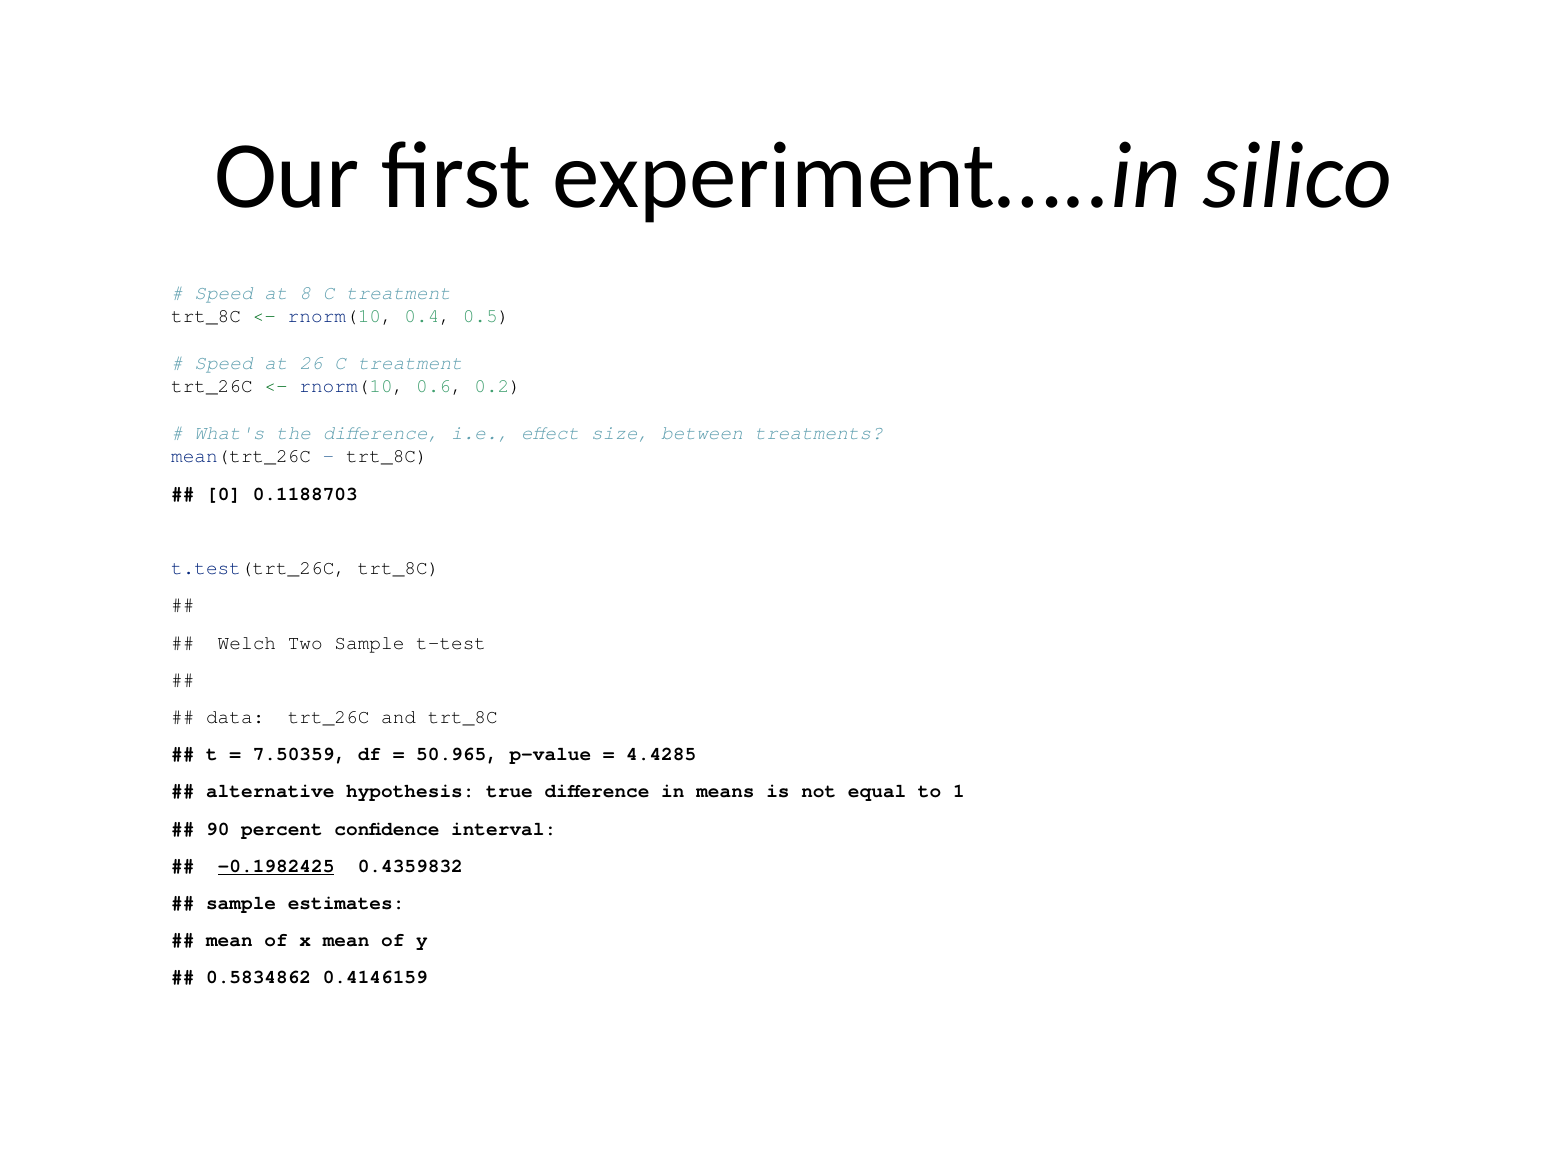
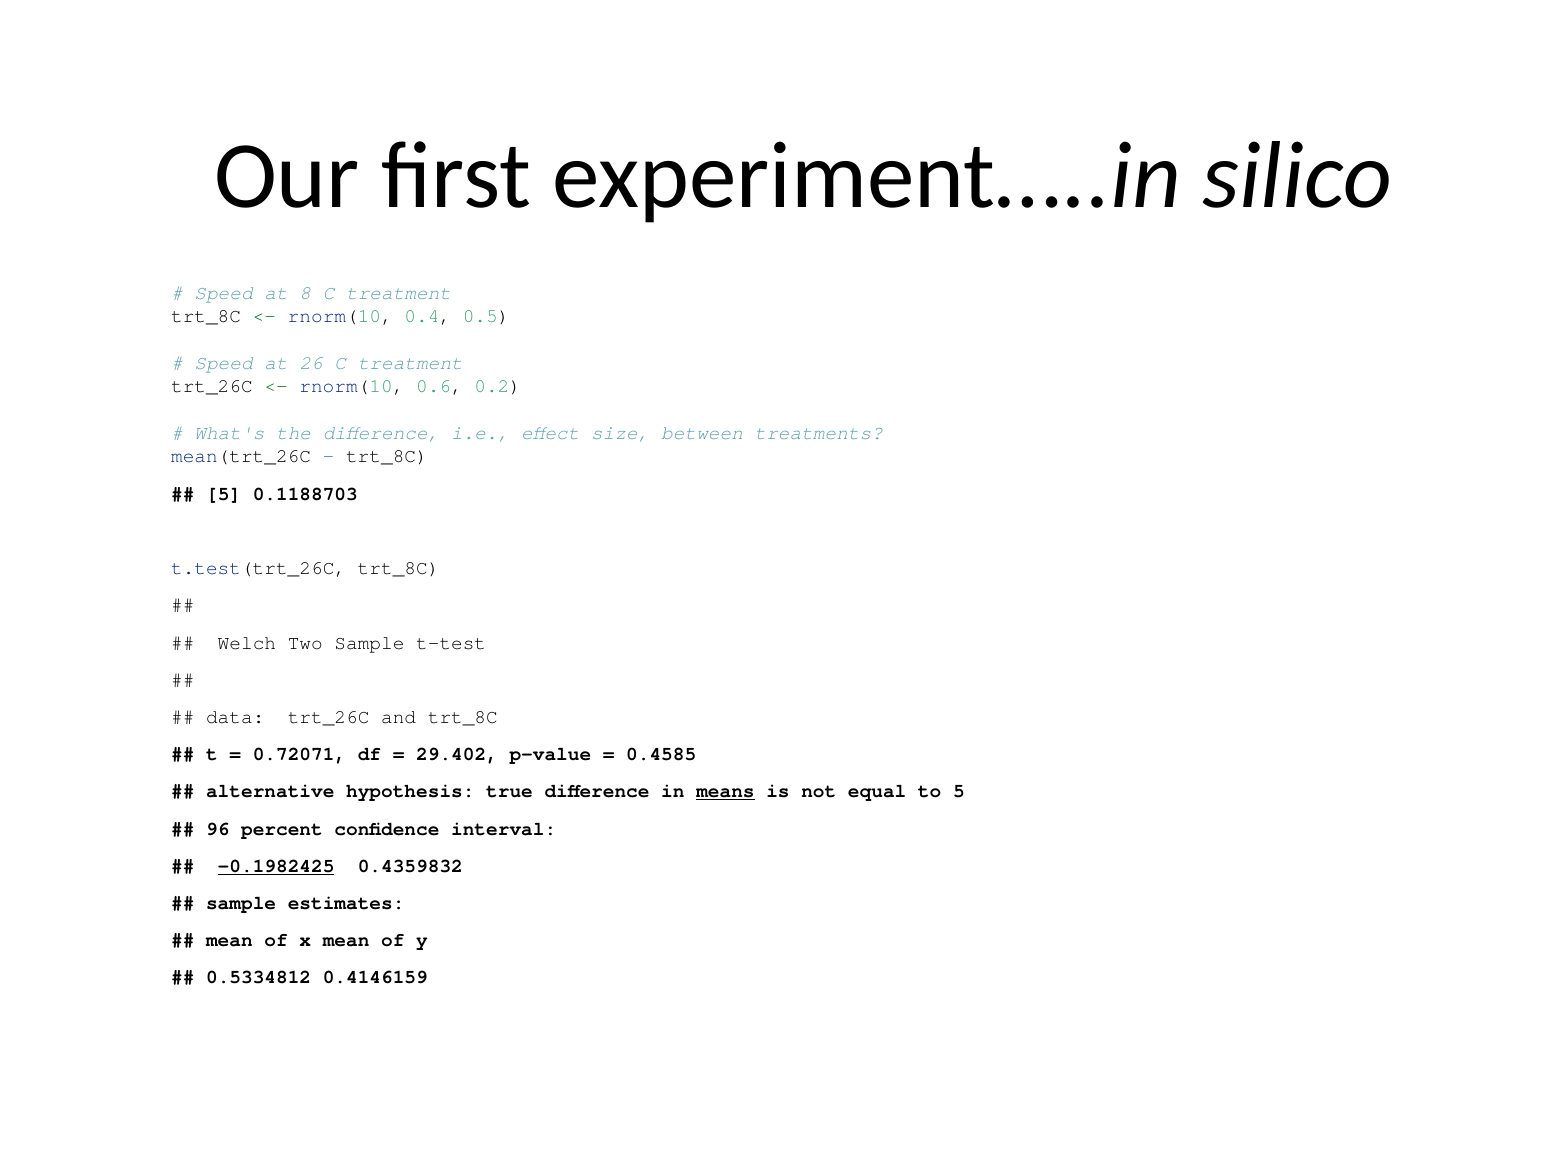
0: 0 -> 5 (224, 494)
7.50359: 7.50359 -> 0.72071 (299, 754)
50.965: 50.965 -> 29.402 (457, 754)
4.4285: 4.4285 -> 0.4585 (661, 754)
means underline: none -> present (725, 792)
to 1: 1 -> 5 (959, 792)
90: 90 -> 96 (218, 829)
0.5834862: 0.5834862 -> 0.5334812 (259, 978)
